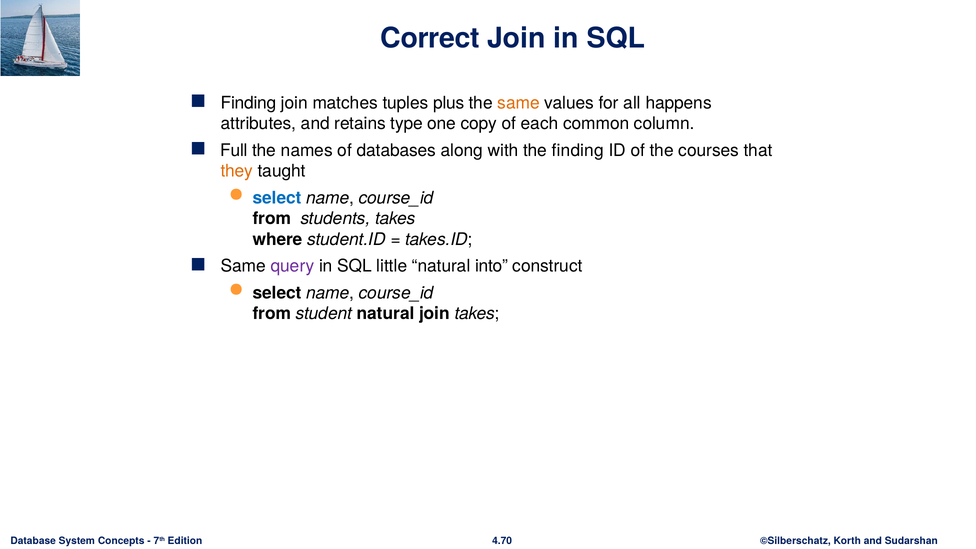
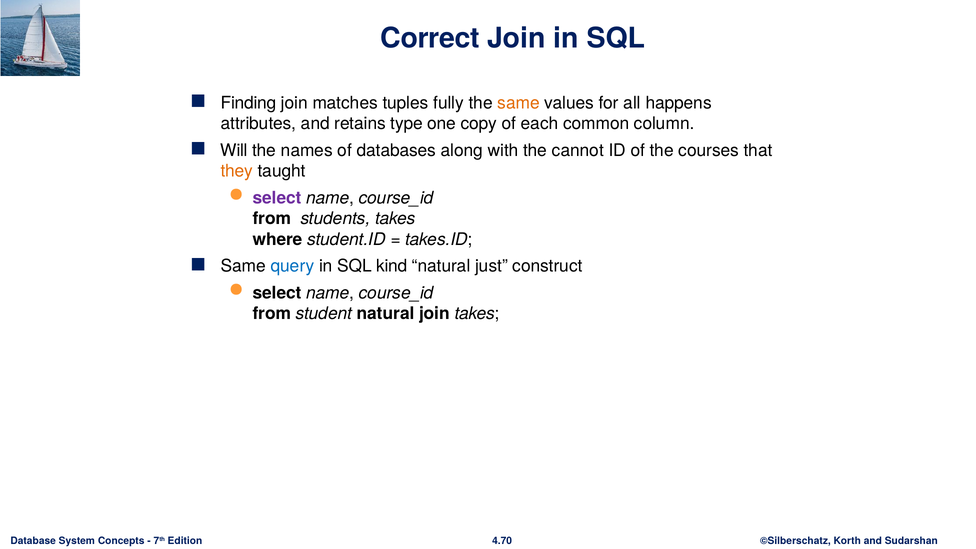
plus: plus -> fully (449, 103)
Full: Full -> Will (234, 150)
the finding: finding -> cannot (578, 150)
select colour: blue -> purple (277, 198)
query colour: purple -> blue (292, 266)
little: little -> kind (392, 266)
into: into -> just (491, 266)
